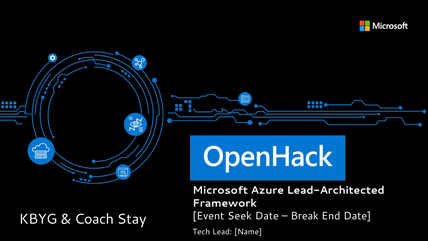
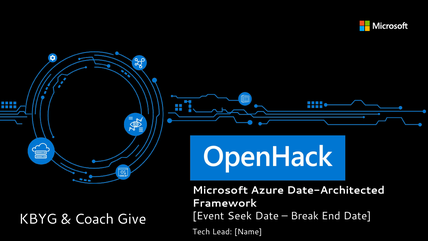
Lead-Architected: Lead-Architected -> Date-Architected (336, 190)
Stay: Stay -> Give (132, 219)
